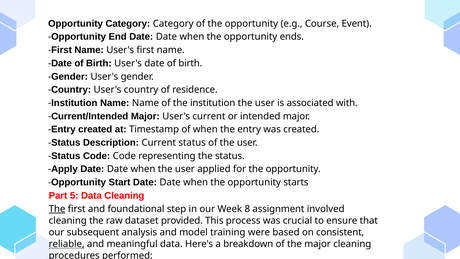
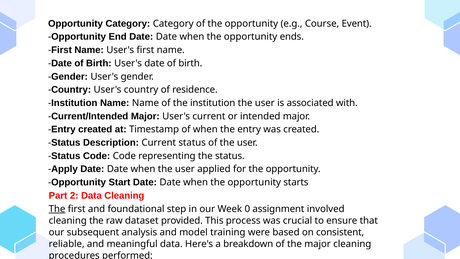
5: 5 -> 2 (74, 195)
8: 8 -> 0 (247, 209)
reliable underline: present -> none (67, 244)
